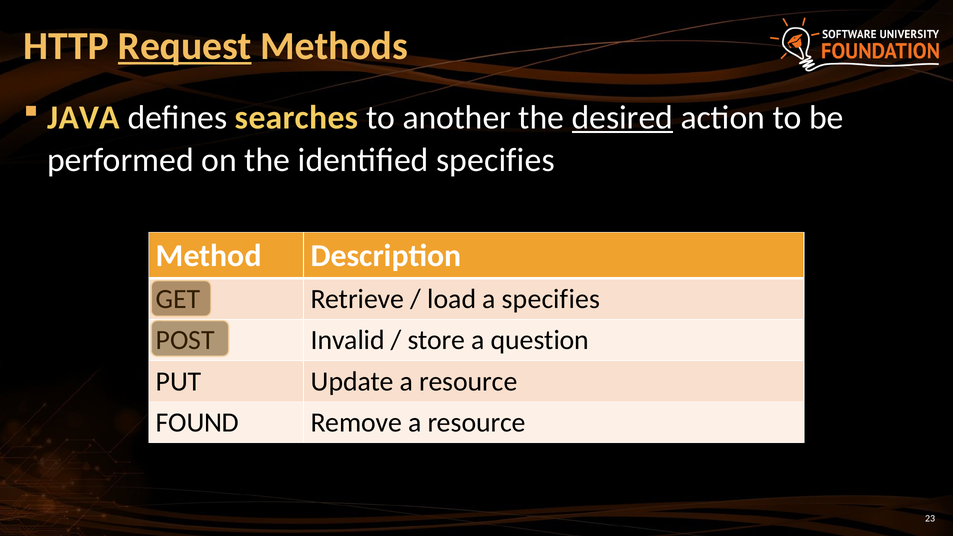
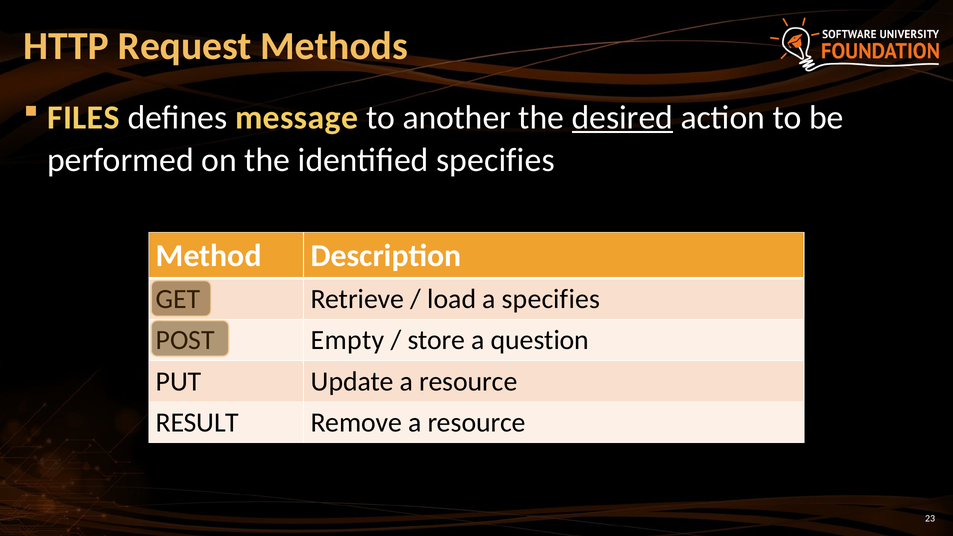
Request underline: present -> none (185, 46)
JAVA: JAVA -> FILES (83, 117)
searches: searches -> message (297, 117)
Invalid: Invalid -> Empty (347, 340)
FOUND: FOUND -> RESULT (197, 423)
